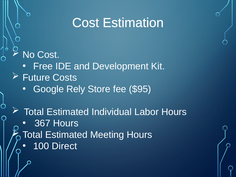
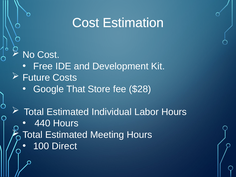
Rely: Rely -> That (76, 89)
$95: $95 -> $28 (140, 89)
367: 367 -> 440 (42, 123)
